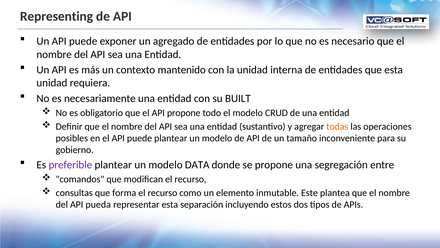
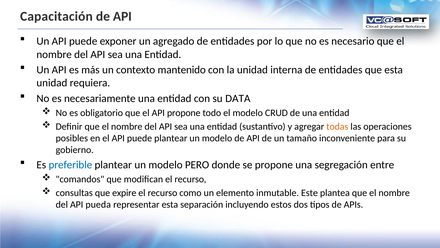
Representing: Representing -> Capacitación (56, 16)
BUILT: BUILT -> DATA (238, 98)
preferible colour: purple -> blue (70, 164)
DATA: DATA -> PERO (197, 164)
forma: forma -> expire (124, 193)
